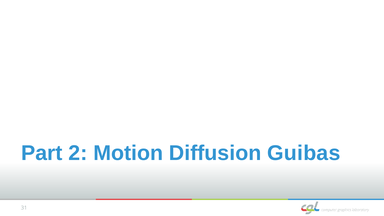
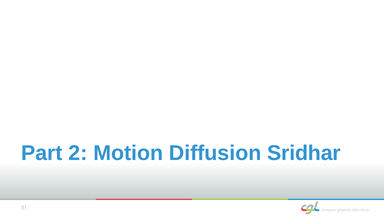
Guibas: Guibas -> Sridhar (304, 153)
